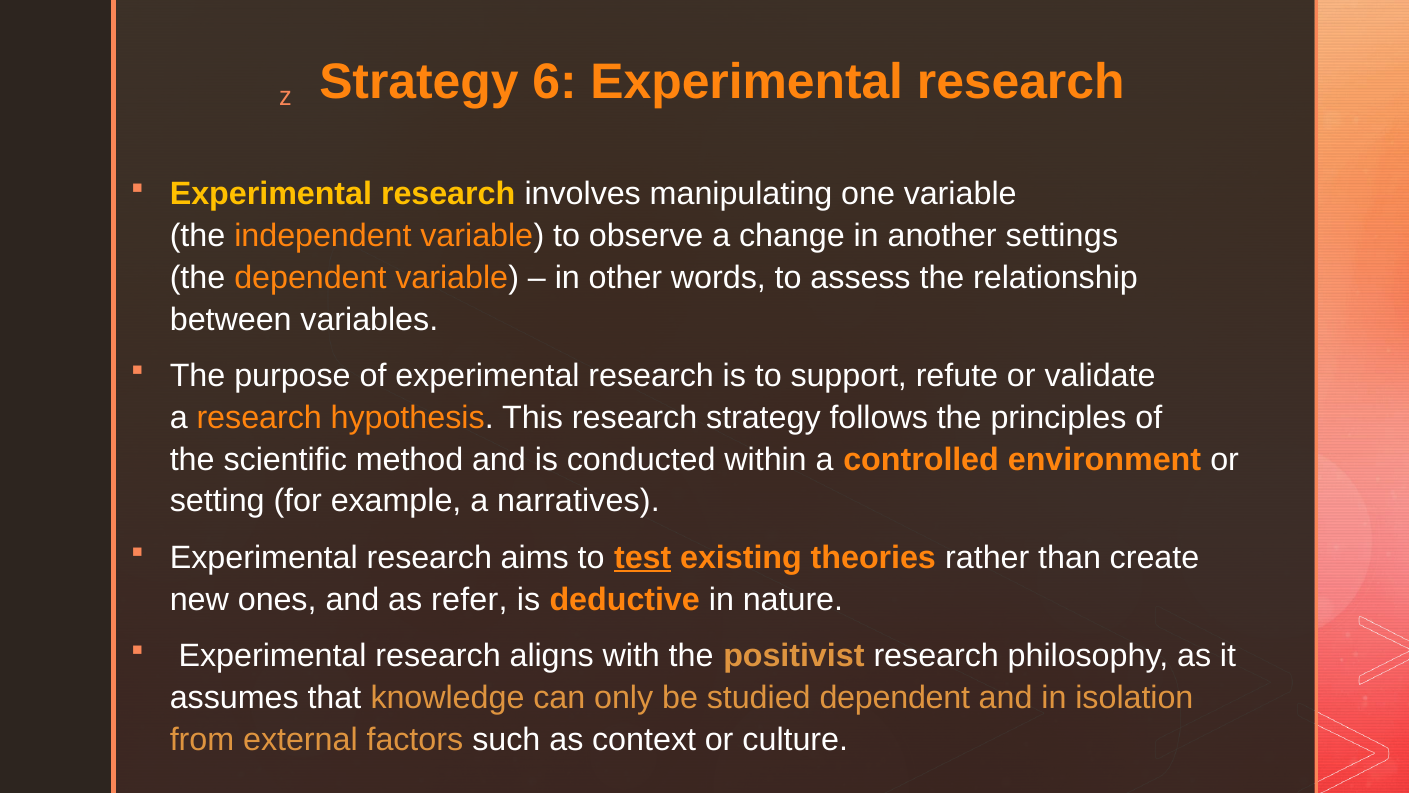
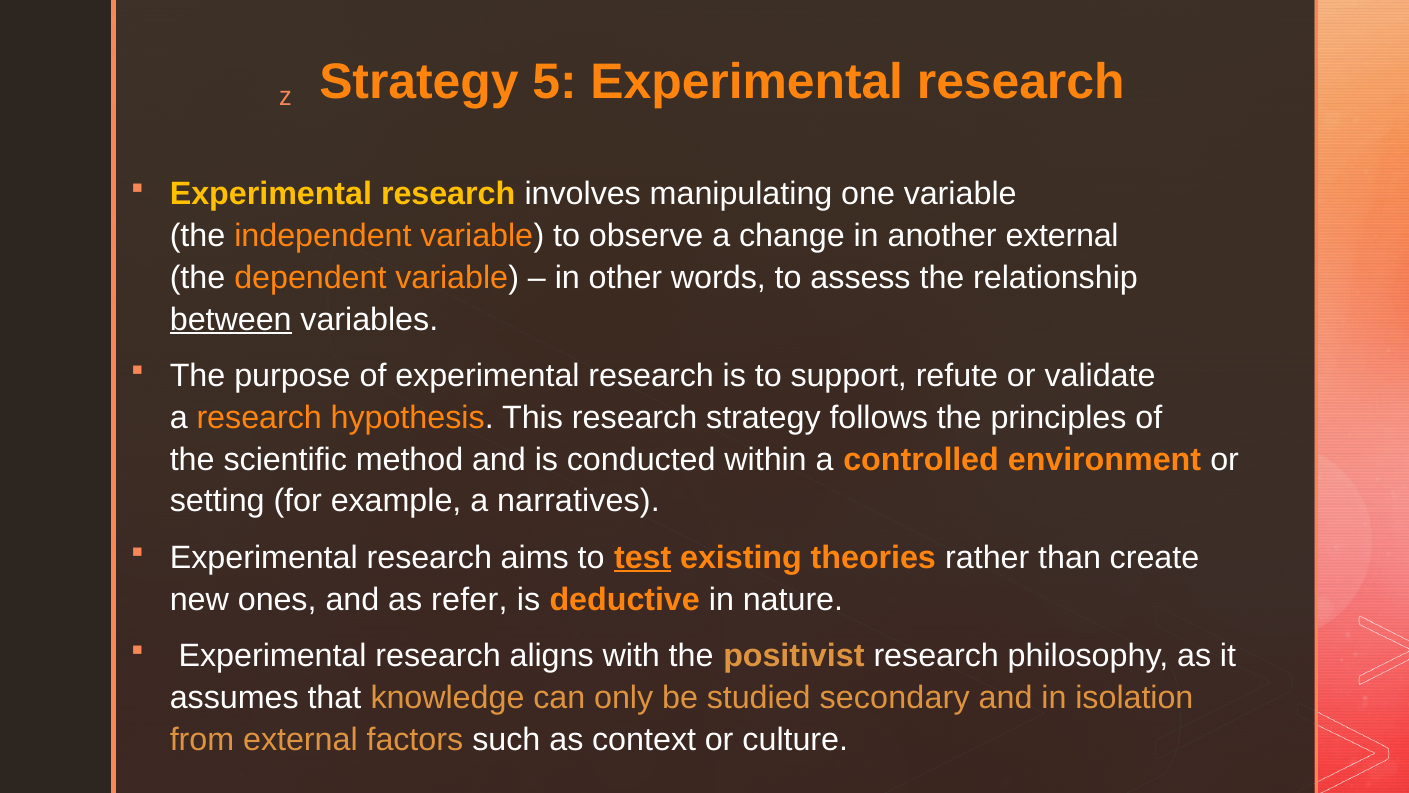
6: 6 -> 5 (555, 82)
another settings: settings -> external (1062, 236)
between underline: none -> present (231, 319)
studied dependent: dependent -> secondary (895, 697)
